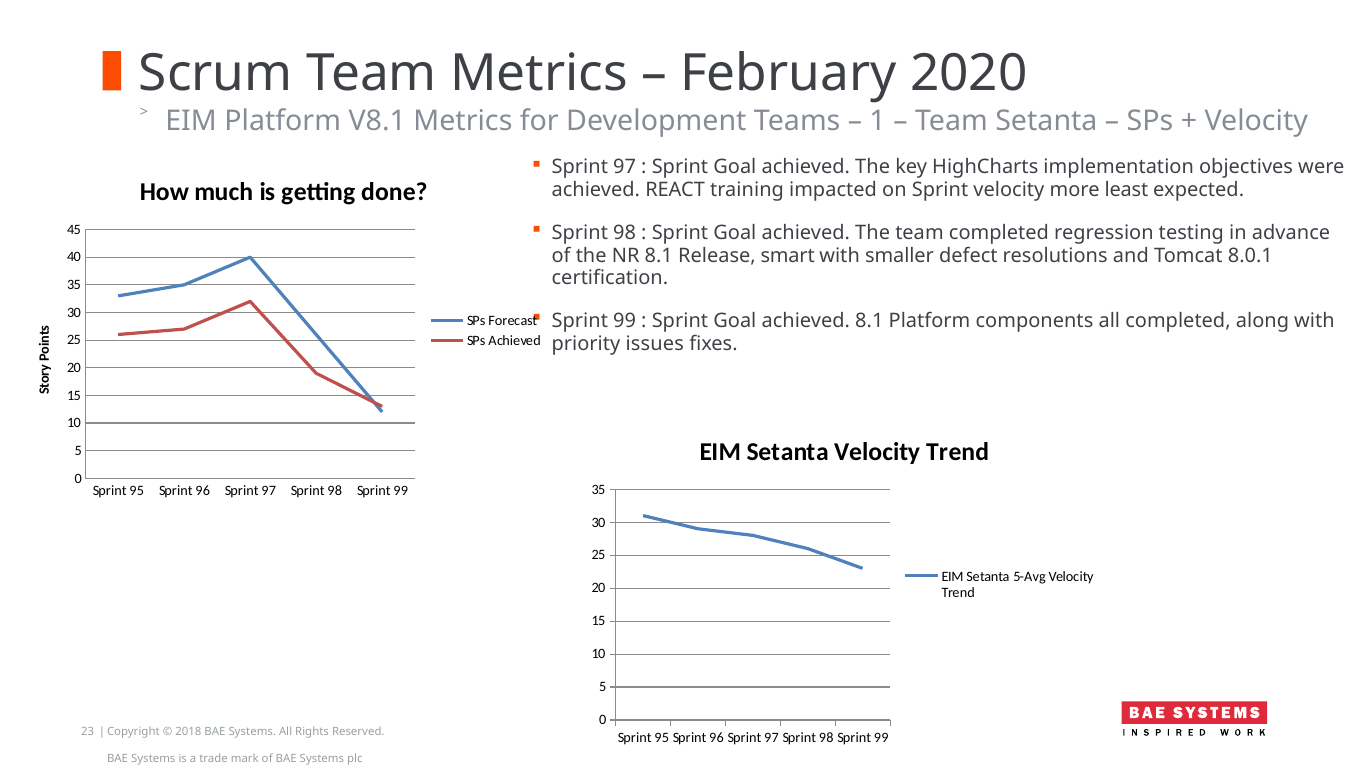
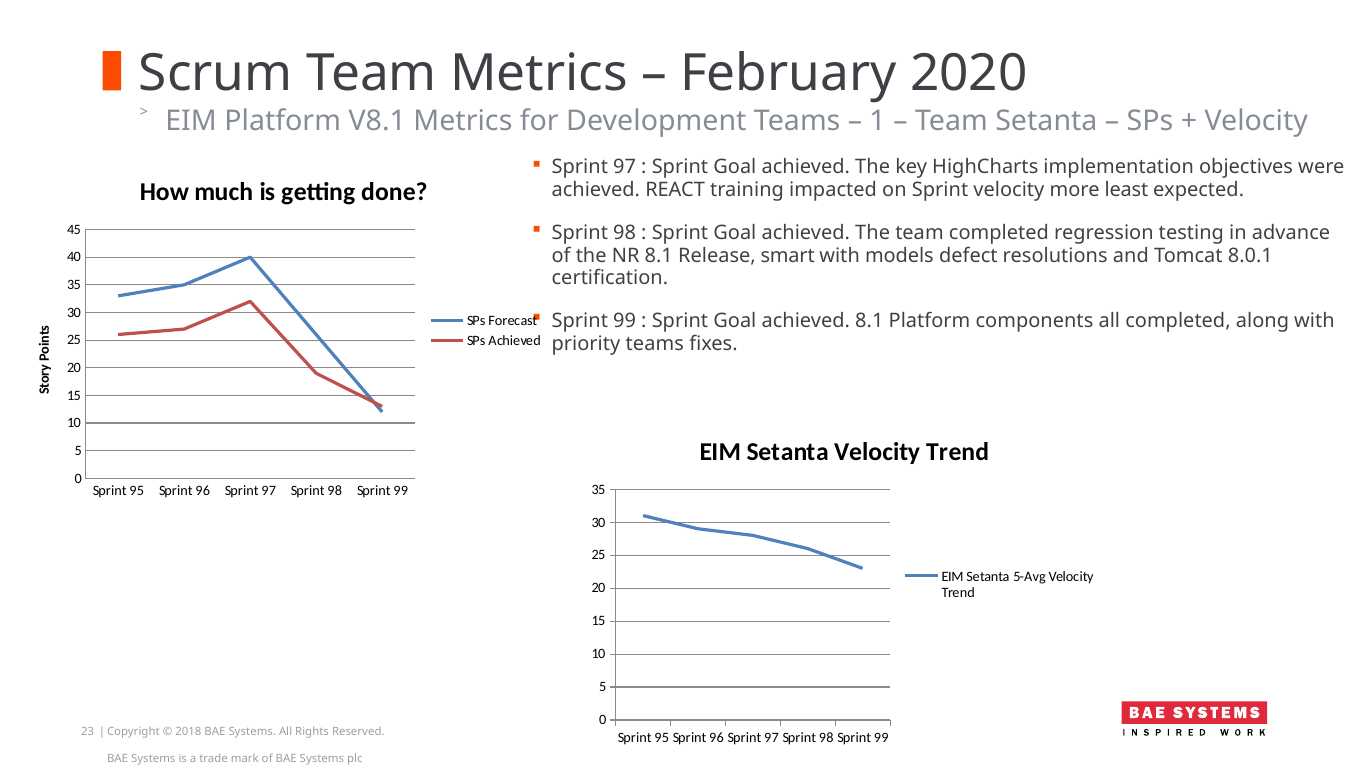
smaller: smaller -> models (899, 256)
priority issues: issues -> teams (655, 344)
